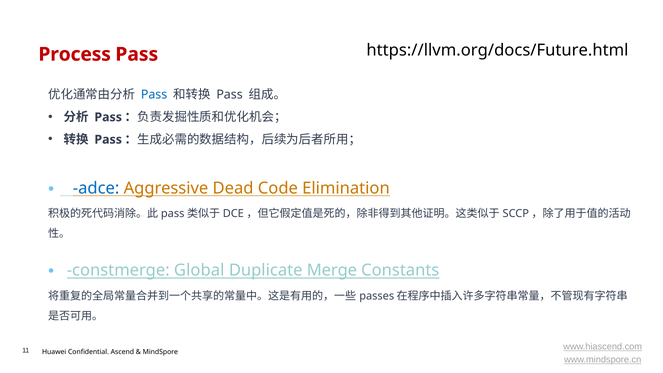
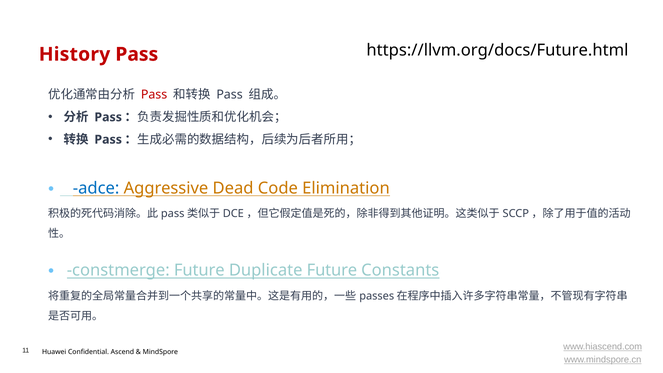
Process: Process -> History (75, 54)
Pass colour: blue -> red (154, 95)
constmerge Global: Global -> Future (199, 270)
Duplicate Merge: Merge -> Future (332, 270)
